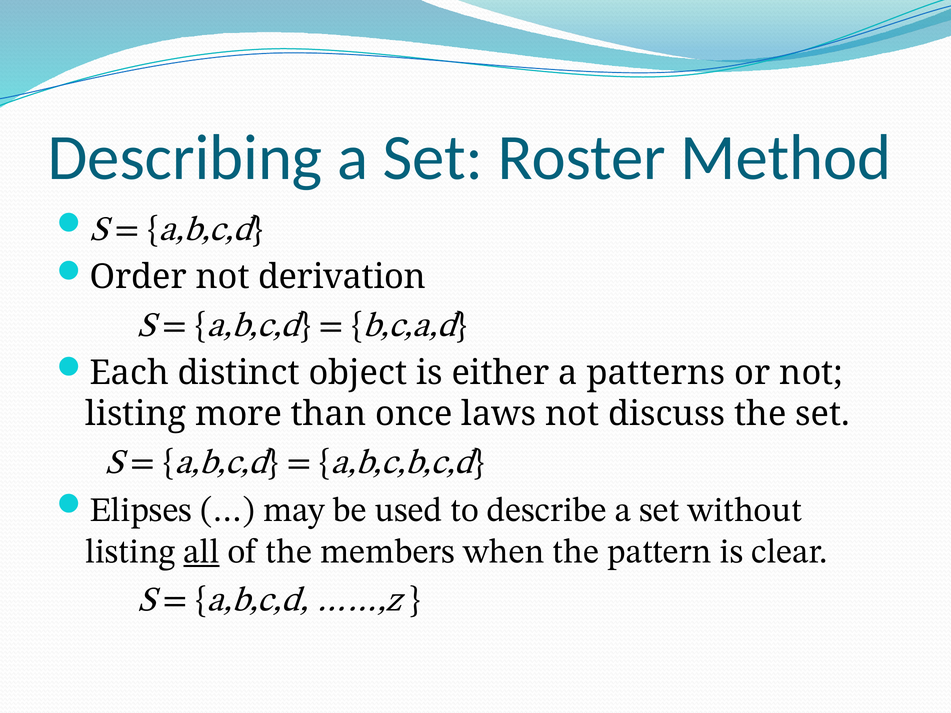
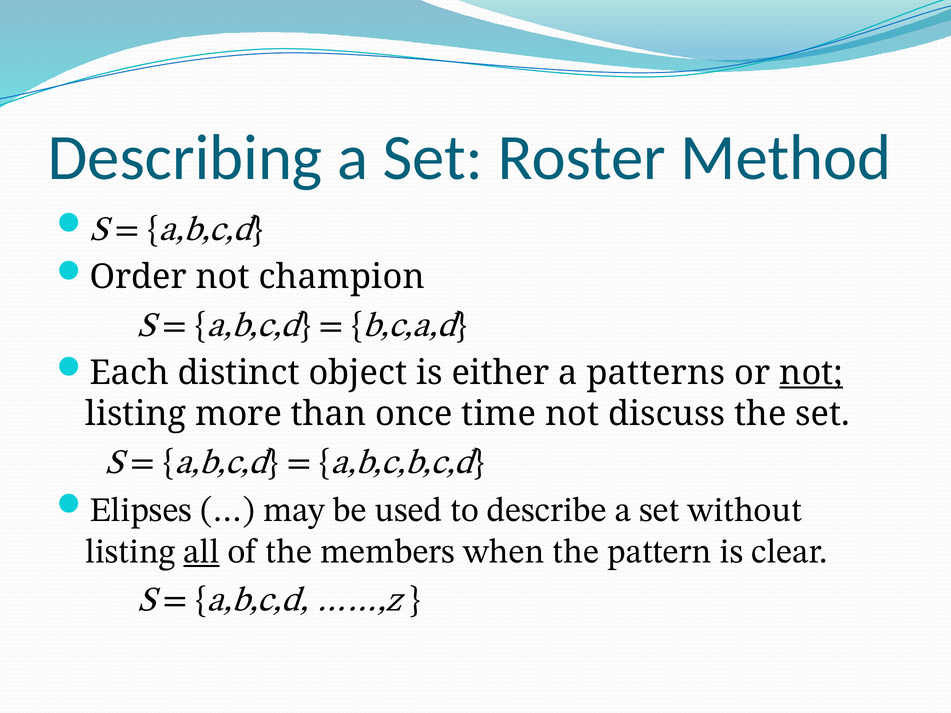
derivation: derivation -> champion (342, 277)
not underline: none -> present (811, 373)
laws: laws -> time (499, 414)
